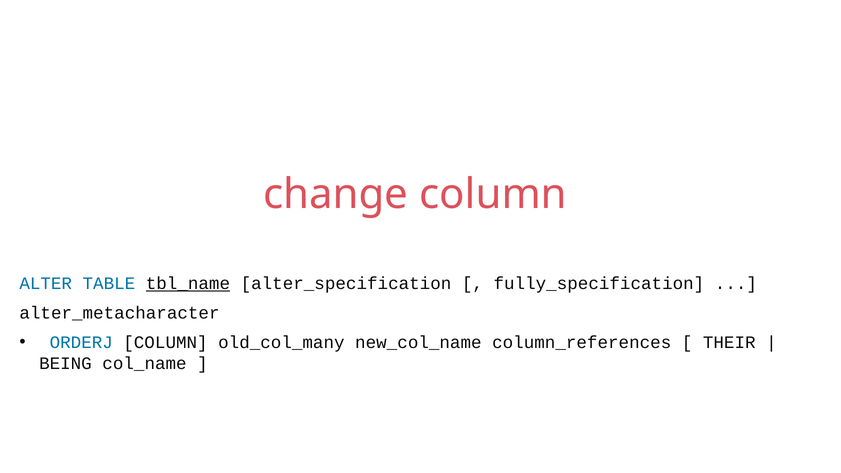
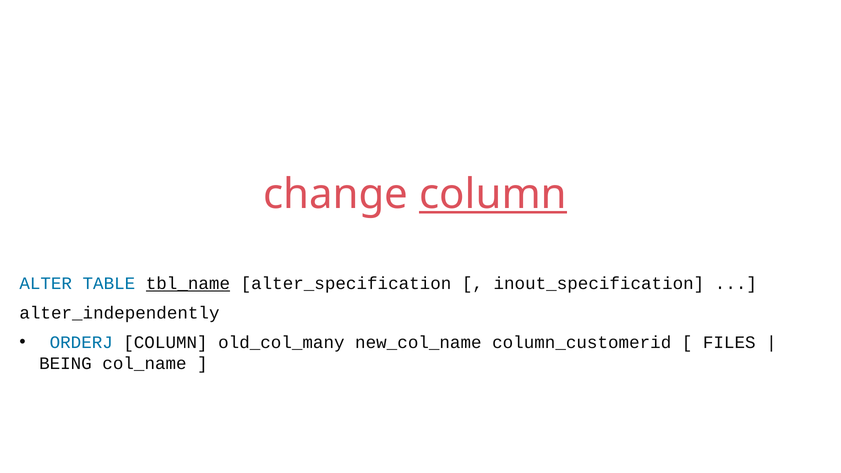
column underline: none -> present (493, 194)
fully_specification: fully_specification -> inout_specification (599, 284)
alter_metacharacter: alter_metacharacter -> alter_independently (119, 313)
column_references: column_references -> column_customerid (582, 342)
THEIR: THEIR -> FILES (729, 342)
